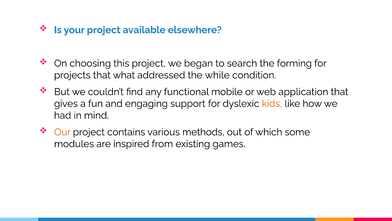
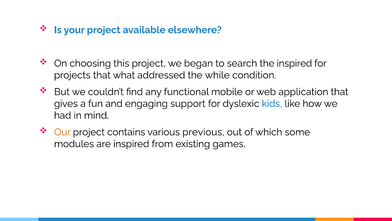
the forming: forming -> inspired (294, 63)
kids colour: orange -> blue (272, 103)
methods: methods -> previous (203, 132)
